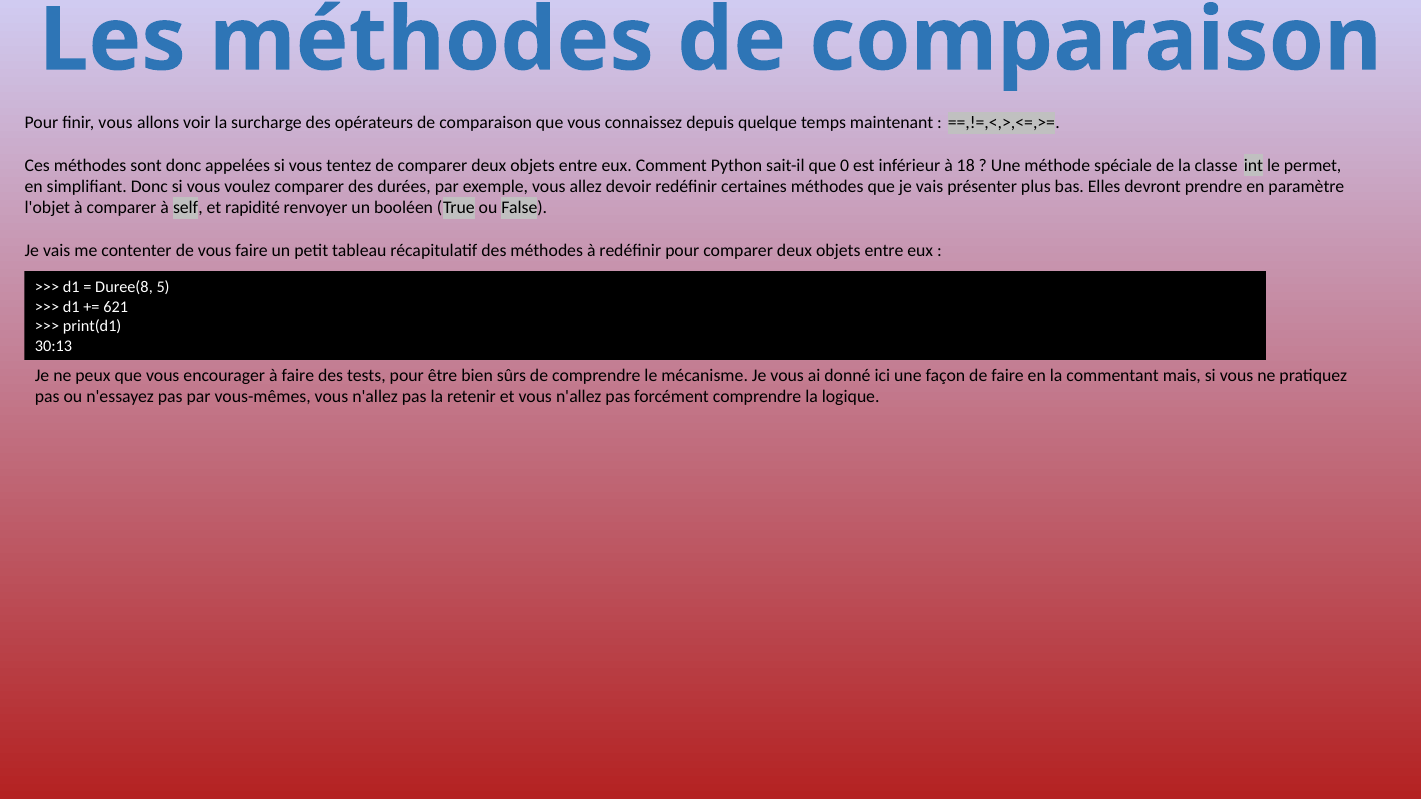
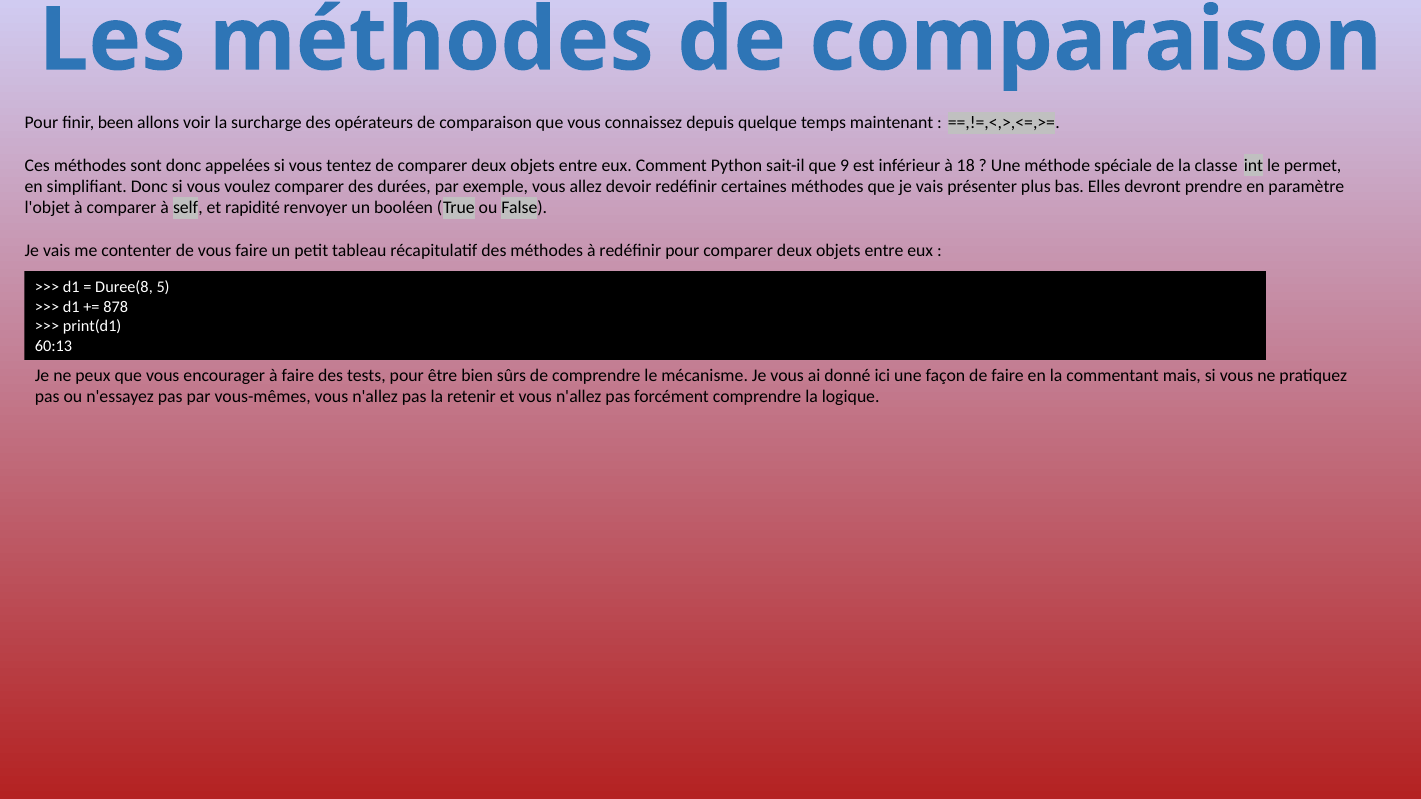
finir vous: vous -> been (116, 123)
0: 0 -> 9 (845, 166)
621: 621 -> 878 (116, 307)
30:13: 30:13 -> 60:13 (54, 346)
